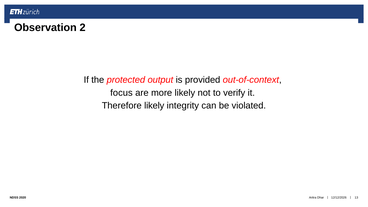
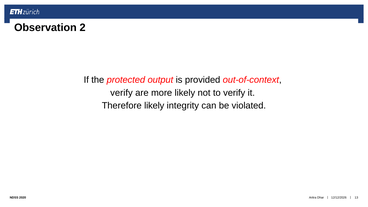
focus: focus -> verify (121, 93)
